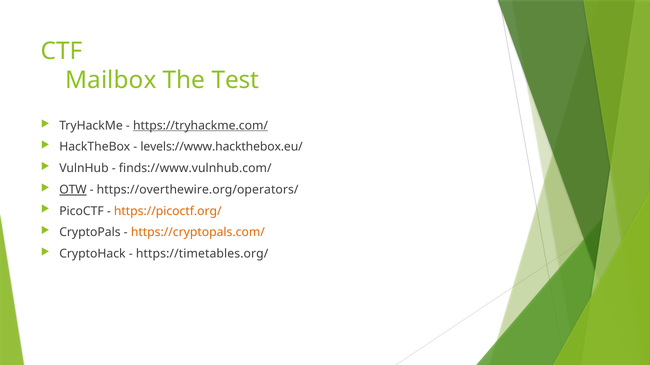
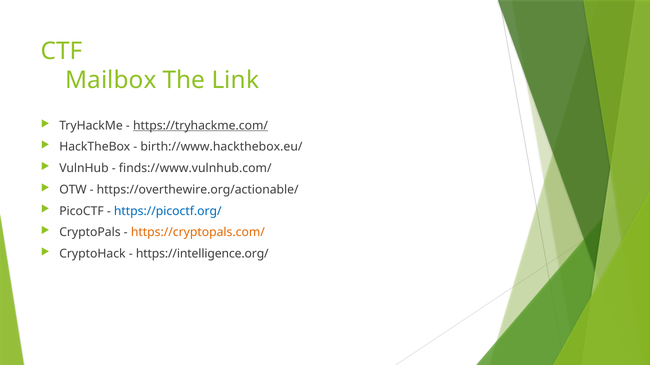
Test: Test -> Link (235, 81)
levels://www.hackthebox.eu/: levels://www.hackthebox.eu/ -> birth://www.hackthebox.eu/ (221, 147)
OTW underline: present -> none (73, 190)
https://overthewire.org/operators/: https://overthewire.org/operators/ -> https://overthewire.org/actionable/ (198, 190)
https://picoctf.org/ colour: orange -> blue (168, 211)
https://timetables.org/: https://timetables.org/ -> https://intelligence.org/ (202, 254)
